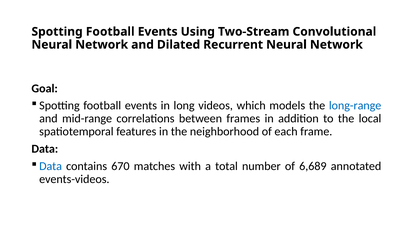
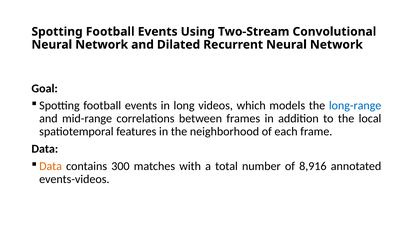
Data colour: blue -> orange (51, 166)
670: 670 -> 300 (120, 166)
6,689: 6,689 -> 8,916 (313, 166)
